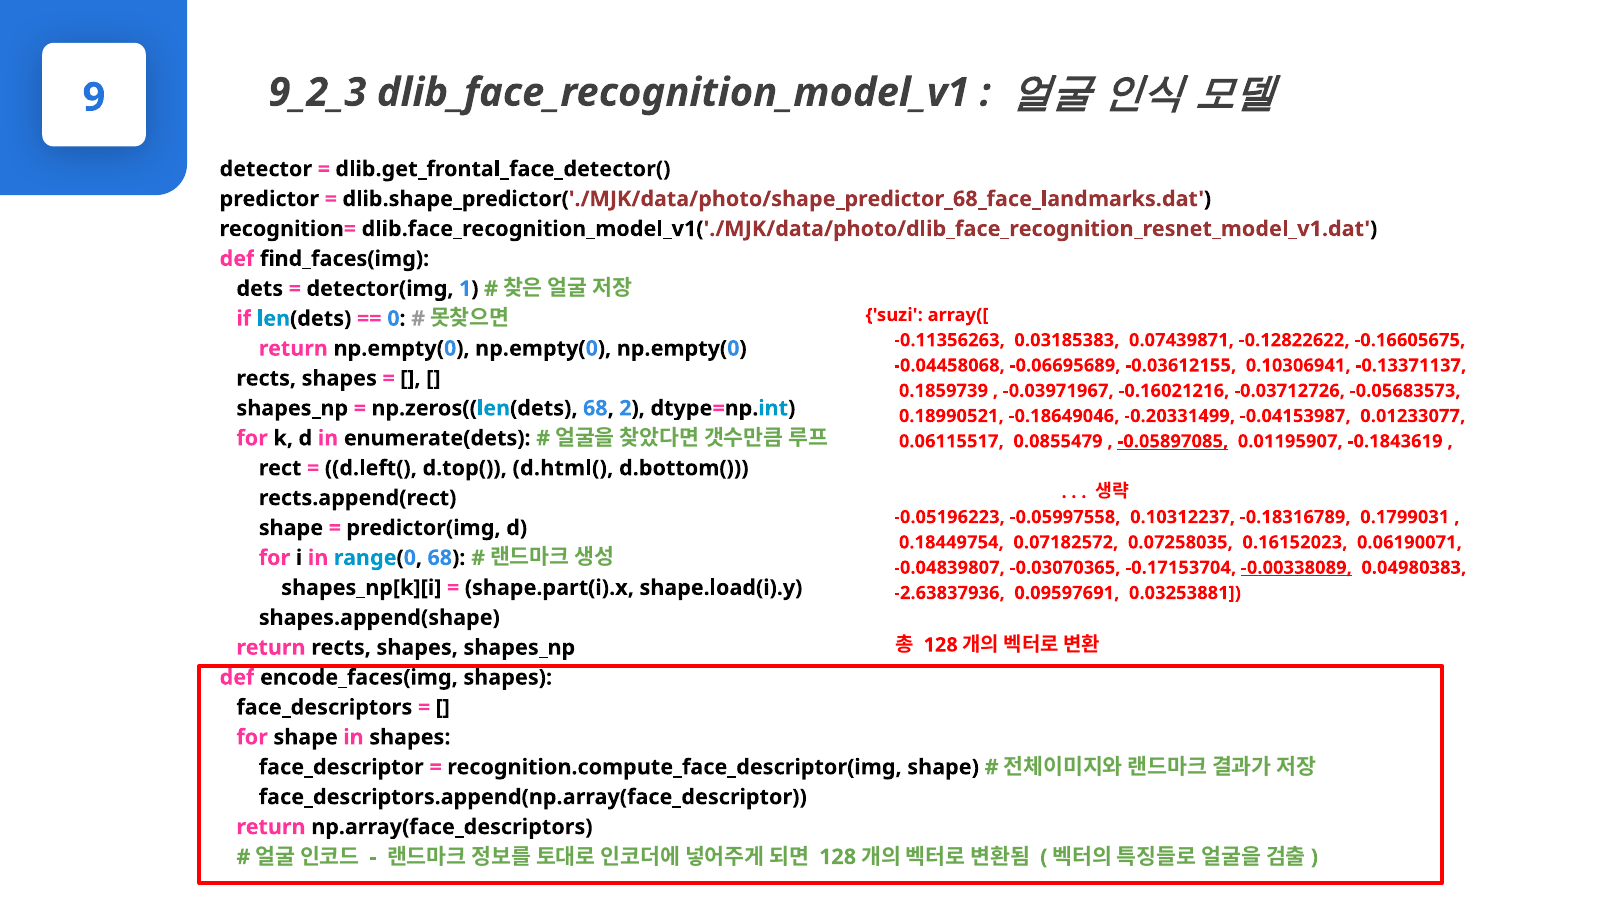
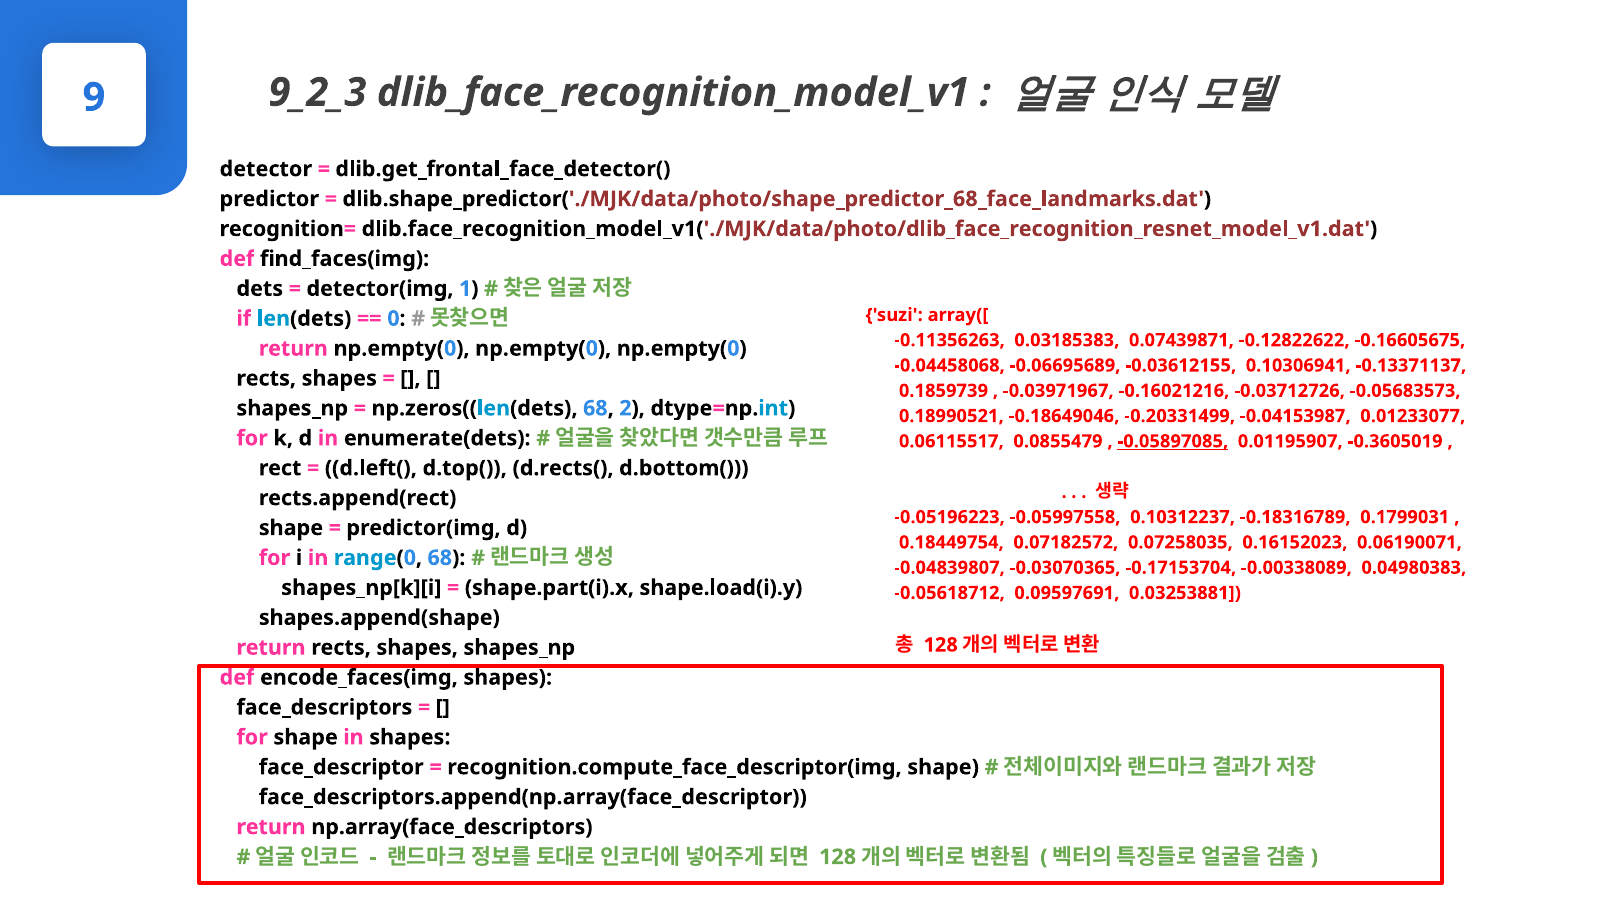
-0.1843619: -0.1843619 -> -0.3605019 (1395, 441)
d.html(: d.html( -> d.rects( (563, 468)
-0.00338089 underline: present -> none (1296, 568)
-2.63837936: -2.63837936 -> -0.05618712 (949, 593)
